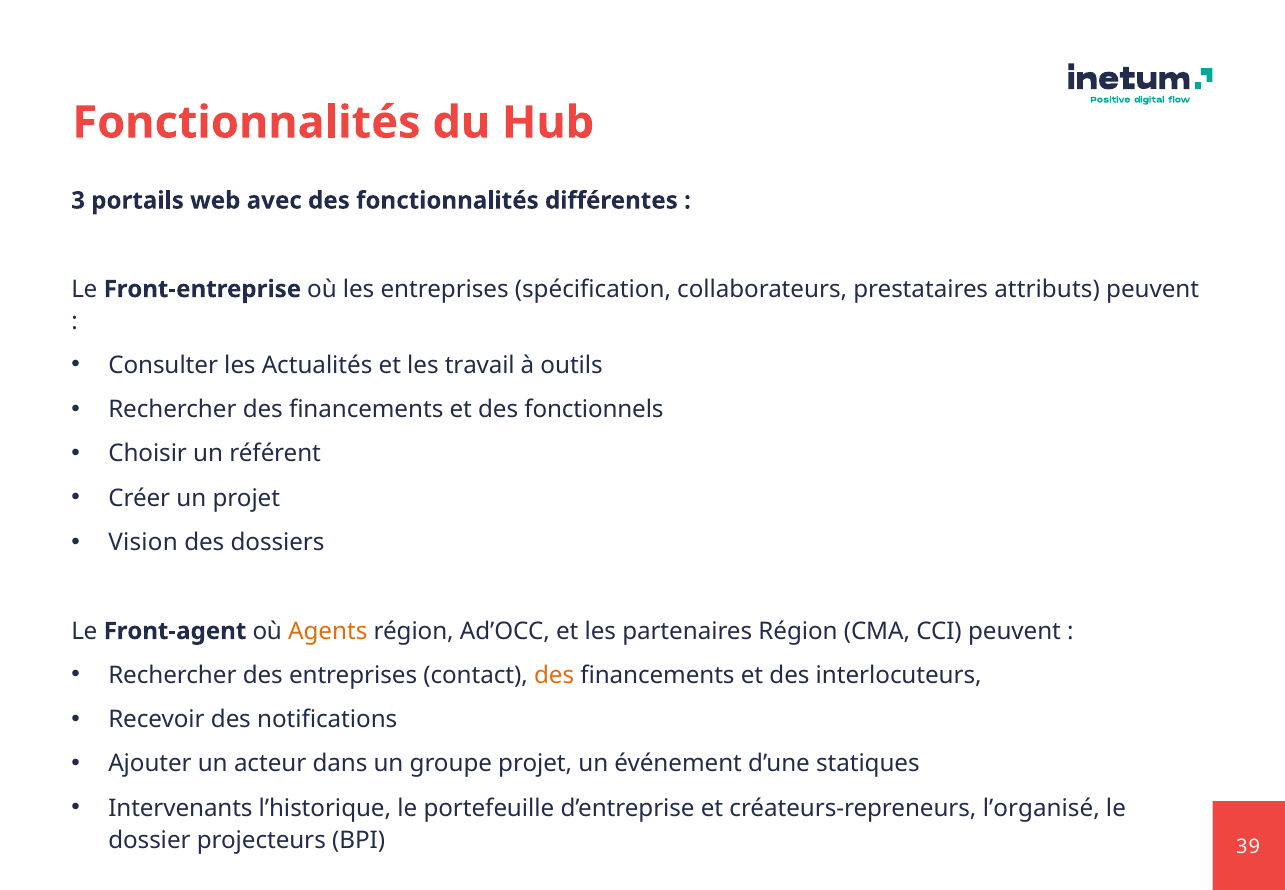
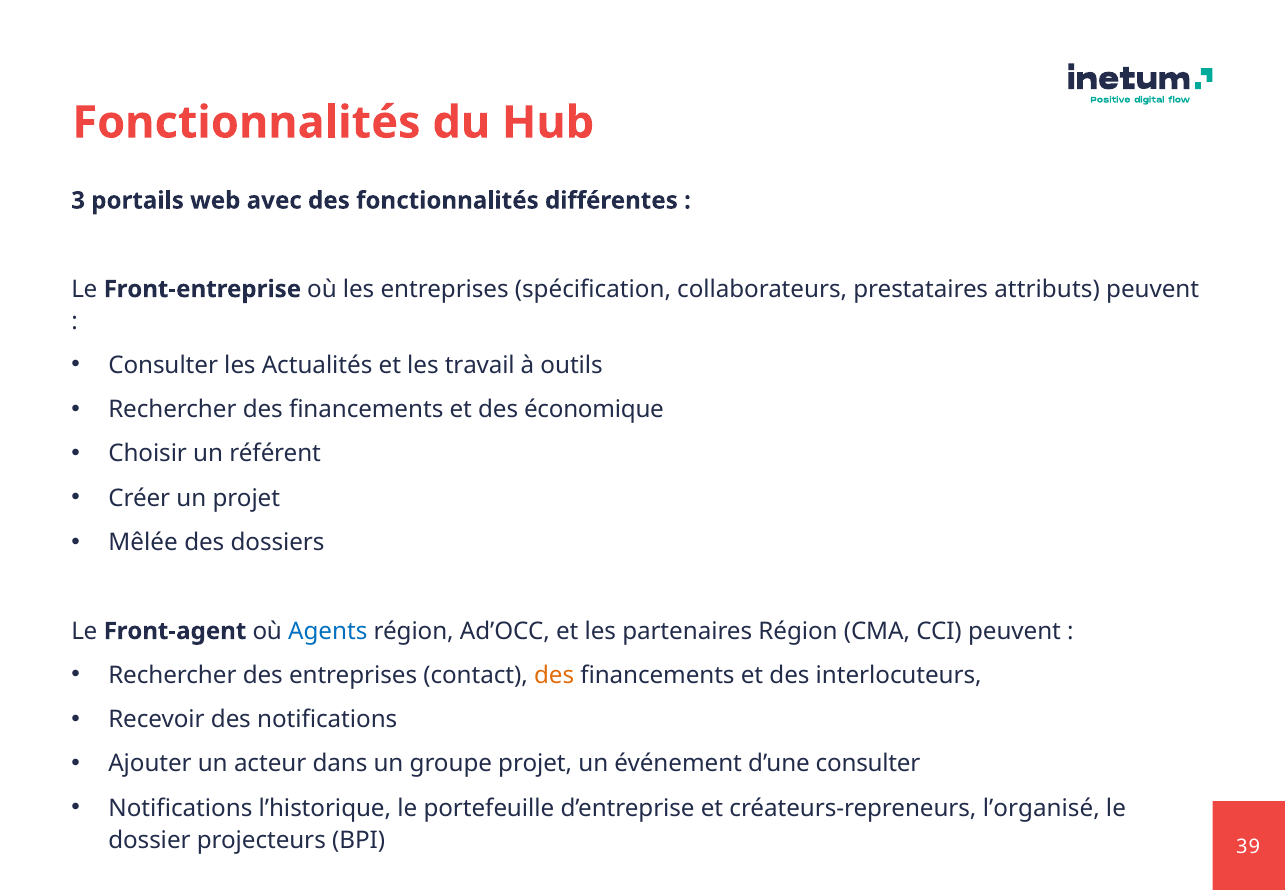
fonctionnels: fonctionnels -> économique (594, 409)
Vision: Vision -> Mêlée (143, 542)
Agents colour: orange -> blue (328, 631)
d’une statiques: statiques -> consulter (868, 764)
Intervenants: Intervenants -> Notifications (180, 808)
